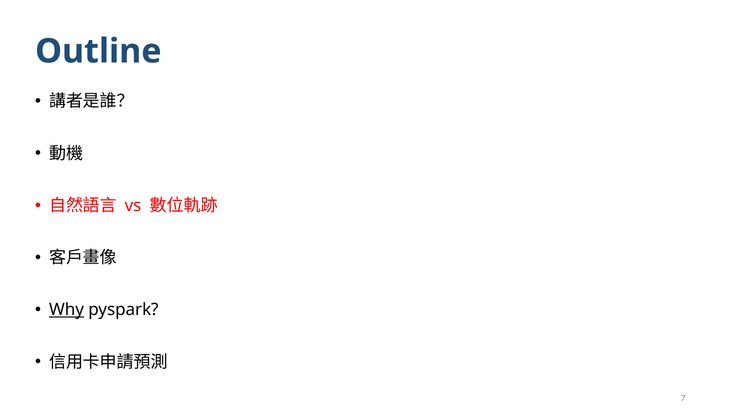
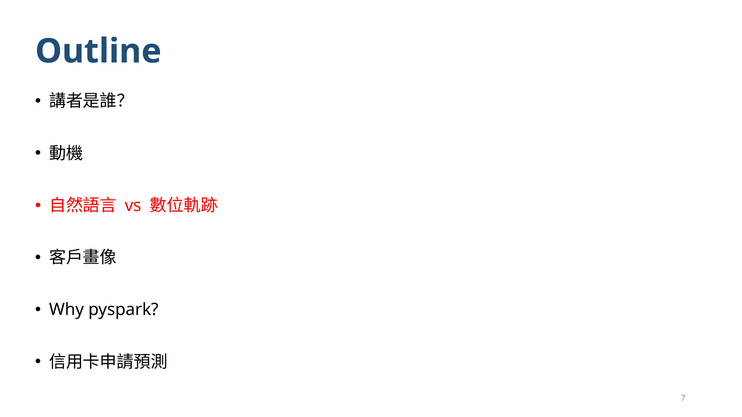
Why underline: present -> none (67, 310)
